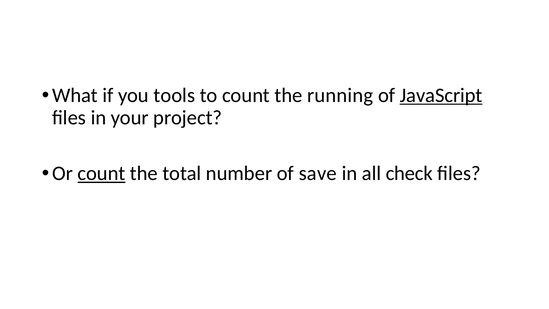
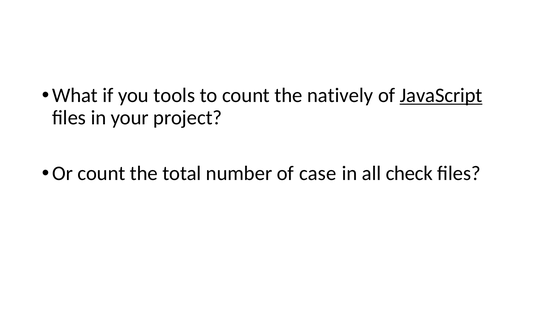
running: running -> natively (340, 95)
count underline: present -> none (101, 173)
save: save -> case (318, 173)
